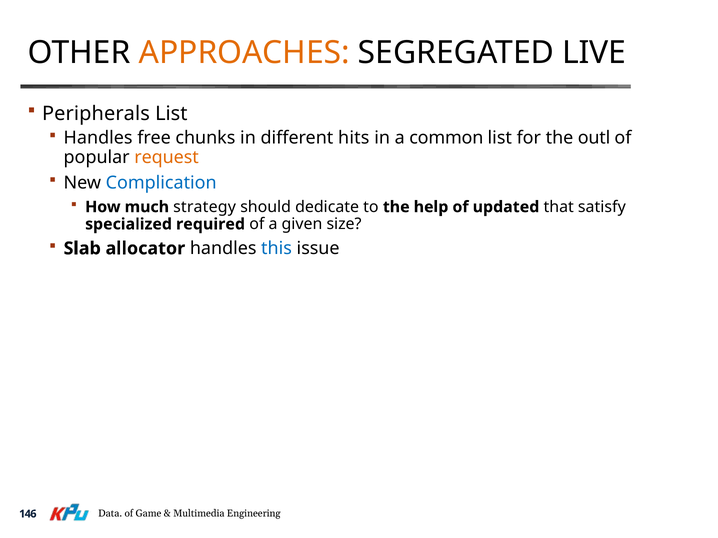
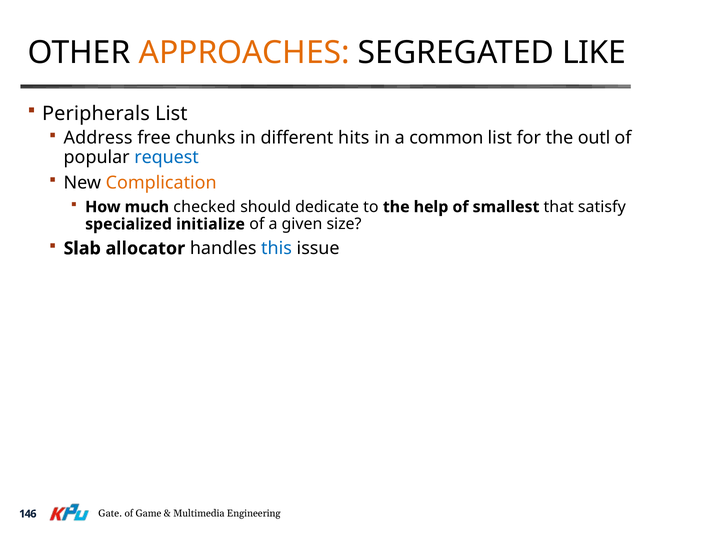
LIVE: LIVE -> LIKE (594, 53)
Handles: Handles -> Address (98, 138)
request colour: orange -> blue (167, 157)
Complication colour: blue -> orange (161, 183)
strategy: strategy -> checked (205, 207)
updated: updated -> smallest (506, 207)
required: required -> initialize (211, 224)
Data: Data -> Gate (110, 514)
